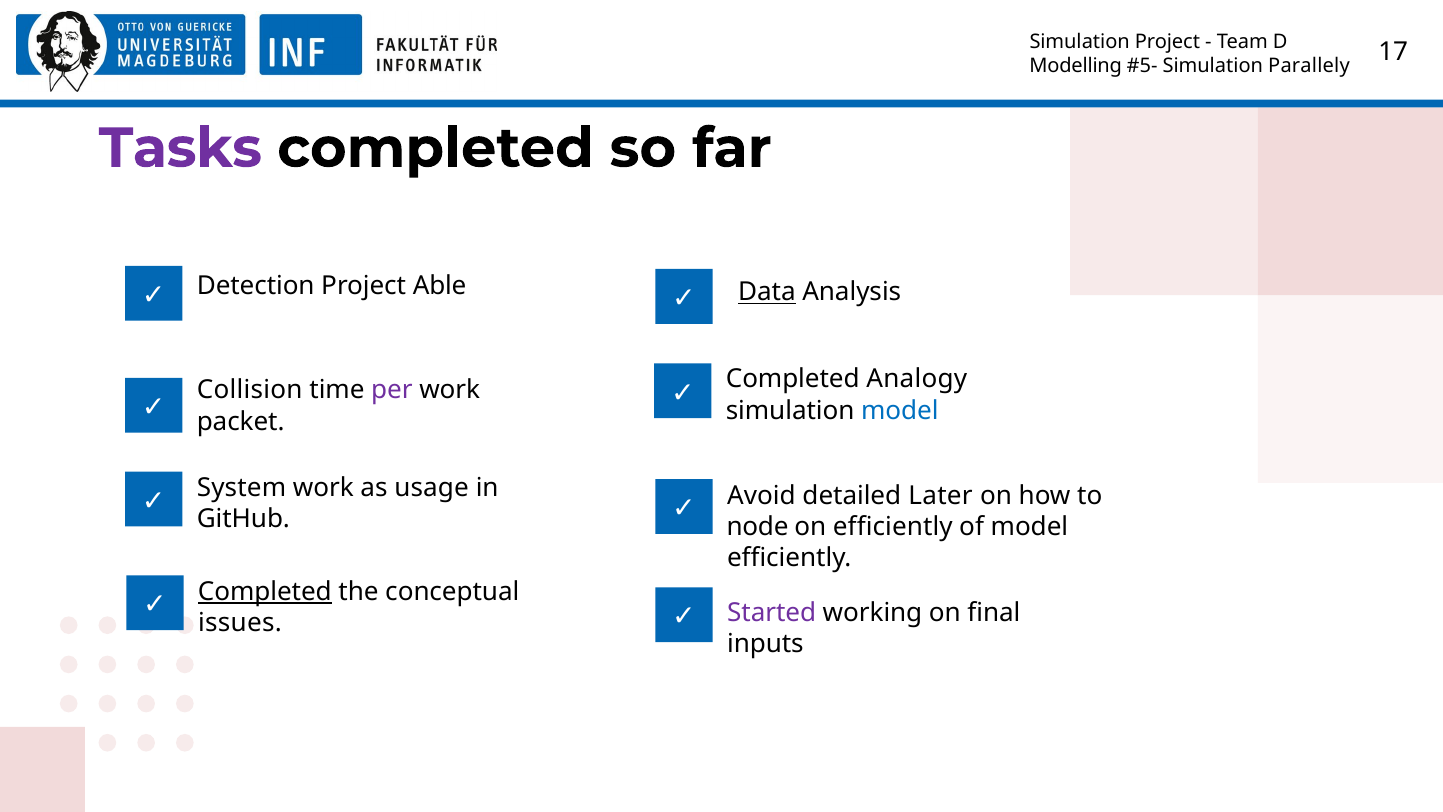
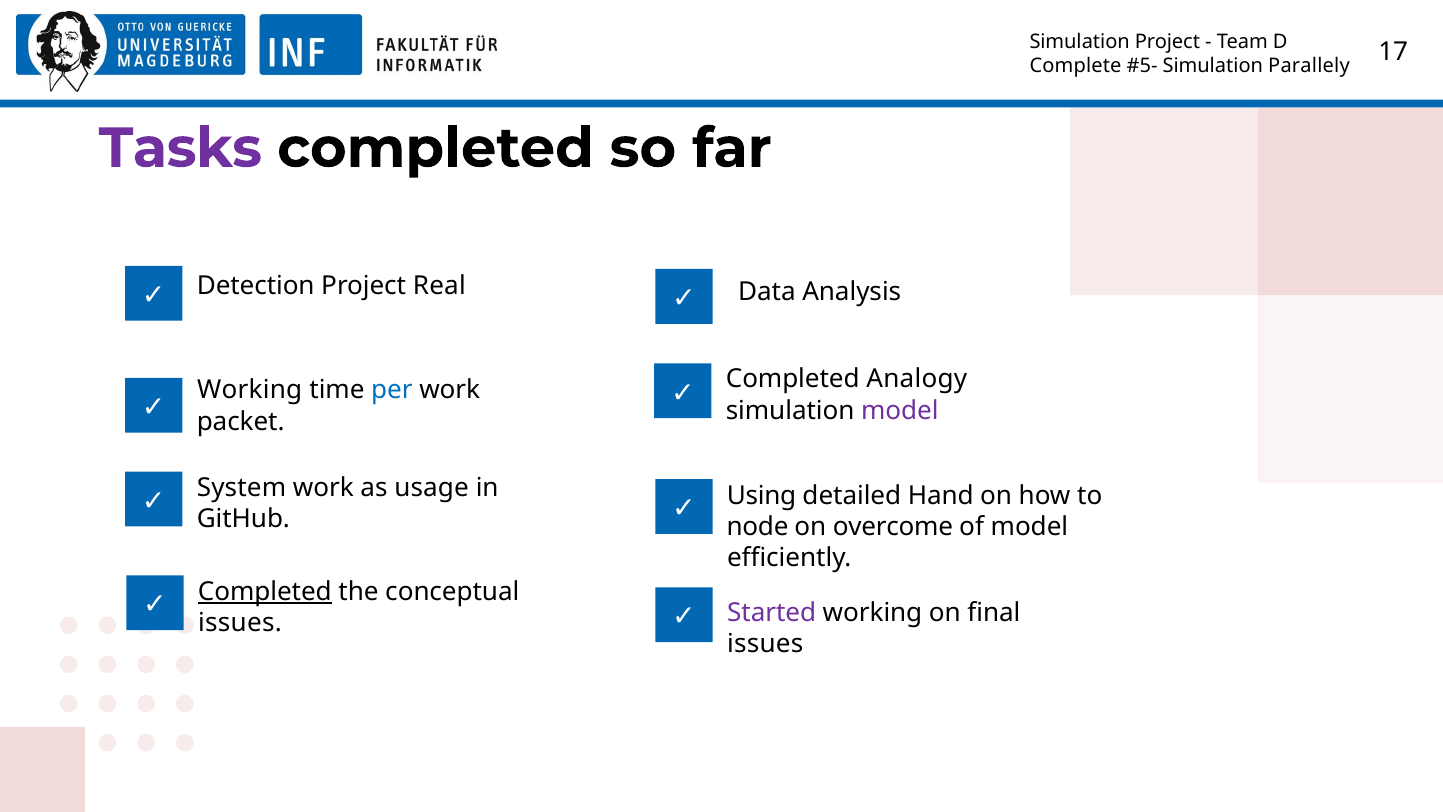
Modelling: Modelling -> Complete (1076, 66)
Able: Able -> Real (439, 286)
Data underline: present -> none (767, 292)
Collision: Collision -> Working (250, 390)
per colour: purple -> blue (392, 390)
model colour: blue -> purple (900, 410)
Avoid: Avoid -> Using (762, 495)
Later: Later -> Hand (941, 495)
on efficiently: efficiently -> overcome (893, 527)
inputs: inputs -> issues (765, 644)
